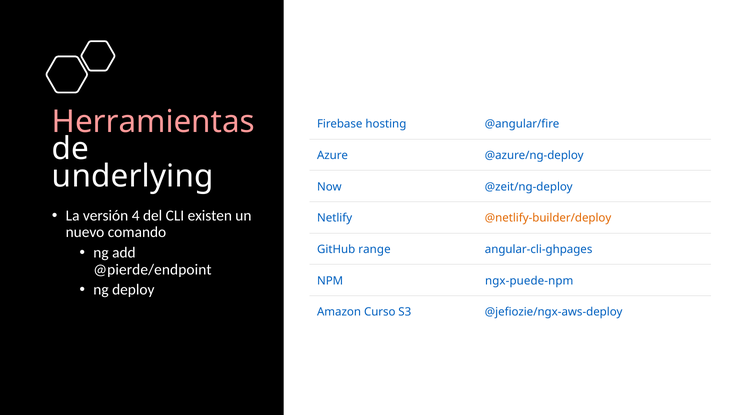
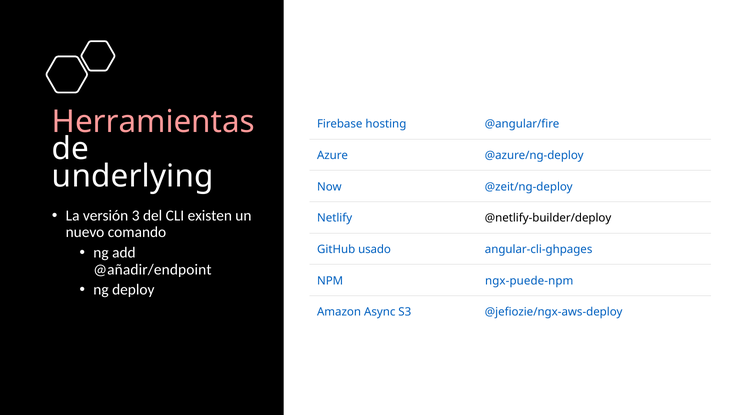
4: 4 -> 3 (136, 216)
@netlify-builder/deploy colour: orange -> black (548, 218)
range: range -> usado (375, 249)
@pierde/endpoint: @pierde/endpoint -> @añadir/endpoint (152, 269)
Curso: Curso -> Async (380, 312)
